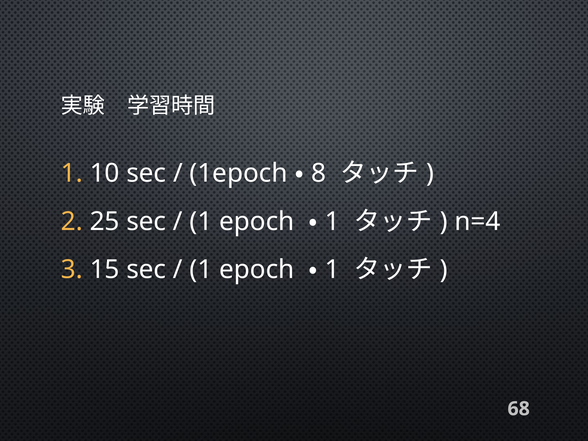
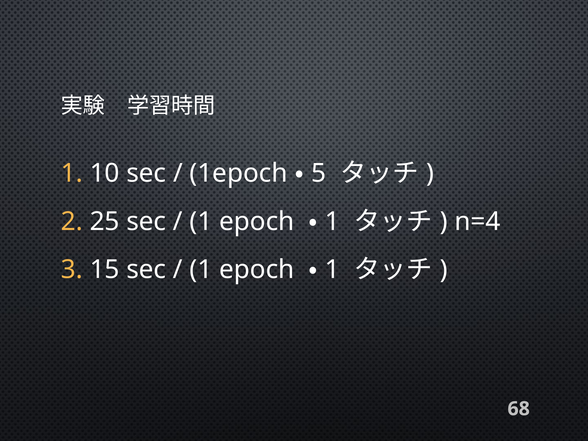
8: 8 -> 5 (319, 173)
